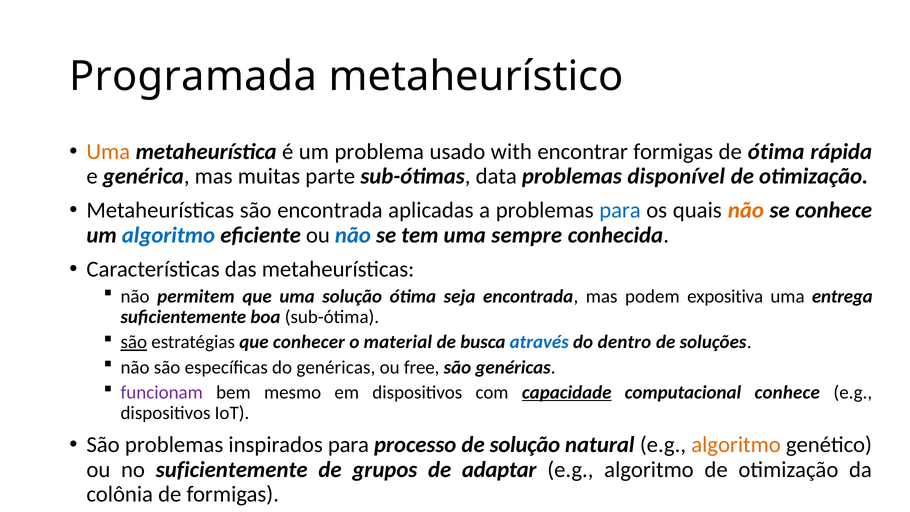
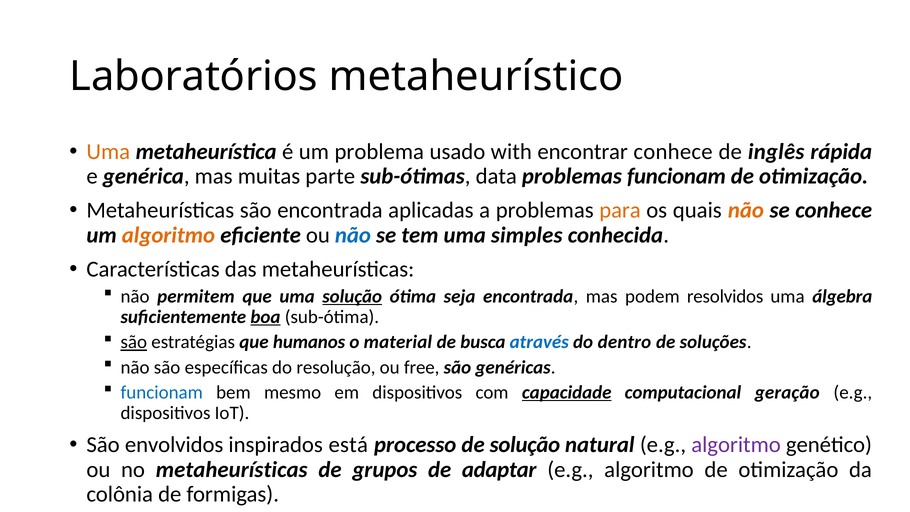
Programada: Programada -> Laboratórios (194, 76)
encontrar formigas: formigas -> conhece (673, 152)
de ótima: ótima -> inglês (776, 152)
problemas disponível: disponível -> funcionam (676, 176)
para colour: blue -> orange (620, 210)
algoritmo colour: blue -> orange (168, 235)
sempre: sempre -> simples (527, 235)
solução underline: none -> present (352, 296)
expositiva: expositiva -> resolvidos (725, 296)
entrega: entrega -> álgebra (842, 296)
boa underline: none -> present (265, 317)
conhecer: conhecer -> humanos (309, 342)
do genéricas: genéricas -> resolução (336, 367)
funcionam colour: purple -> blue (162, 392)
computacional conhece: conhece -> geração (787, 392)
São problemas: problemas -> envolvidos (174, 445)
inspirados para: para -> está (348, 445)
algoritmo colour: orange -> purple (736, 445)
no suficientemente: suficientemente -> metaheurísticas (232, 469)
